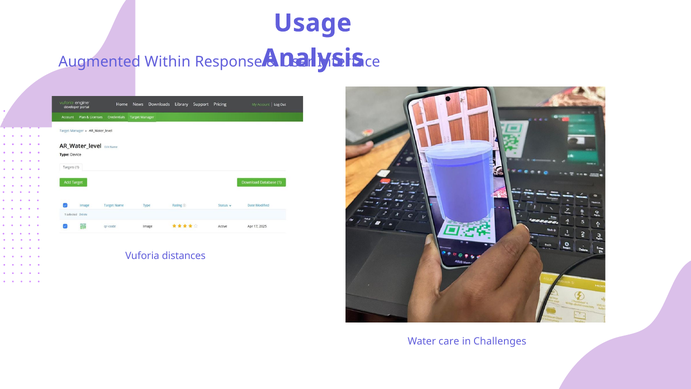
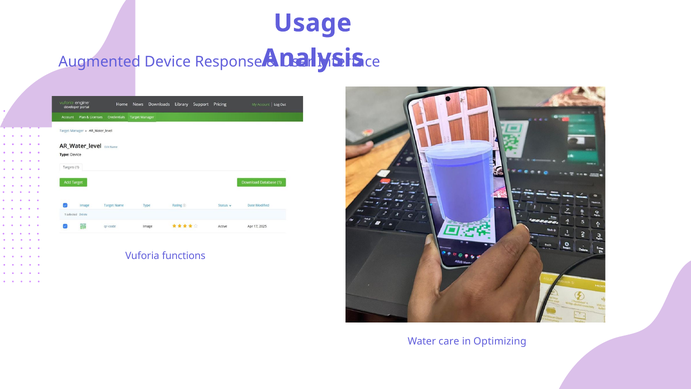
Within: Within -> Device (168, 62)
distances: distances -> functions (184, 256)
Challenges: Challenges -> Optimizing (500, 341)
